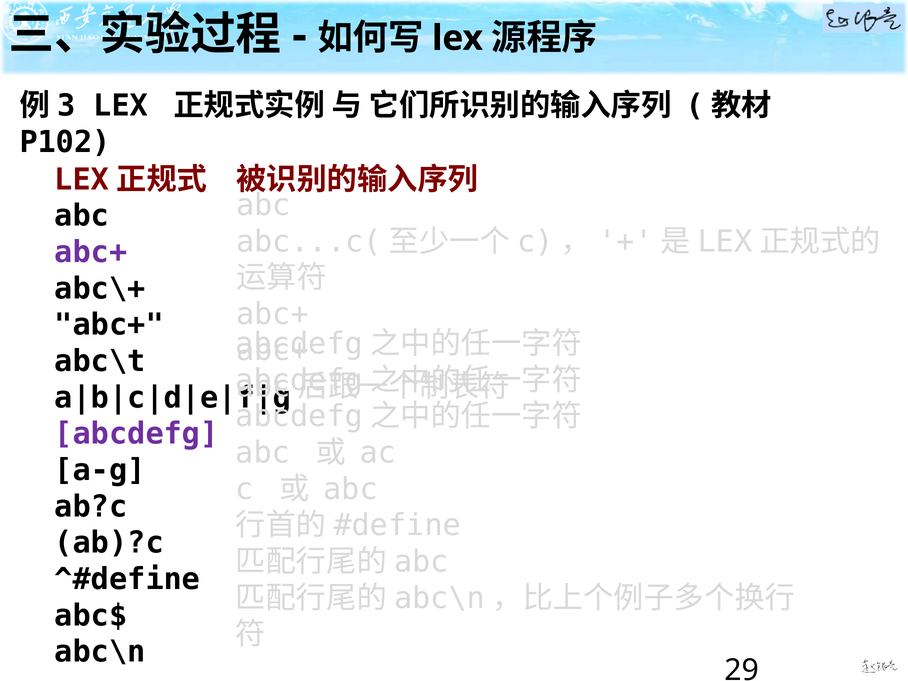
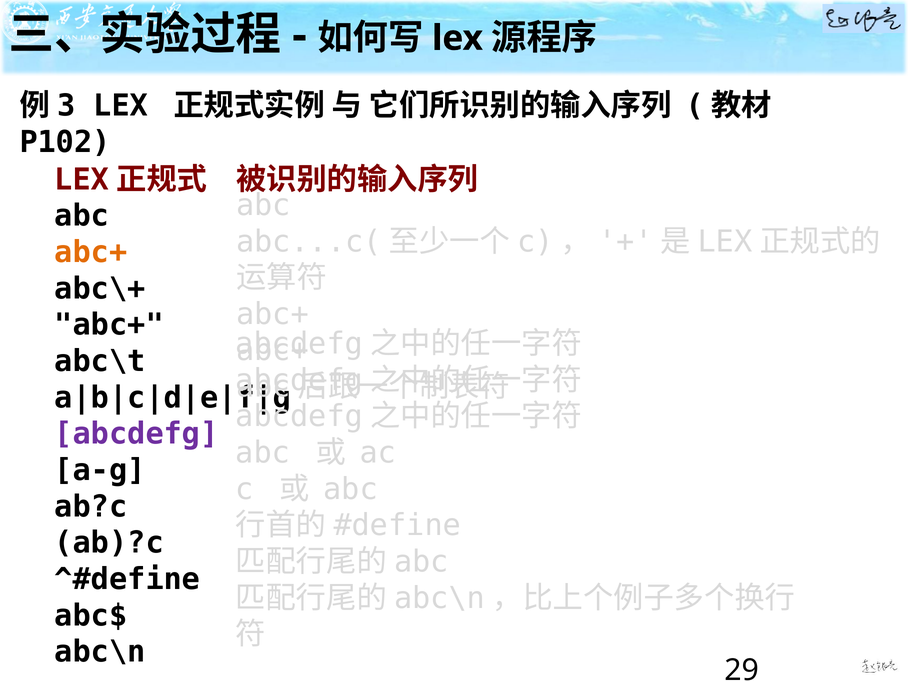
abc+ colour: purple -> orange (91, 252)
